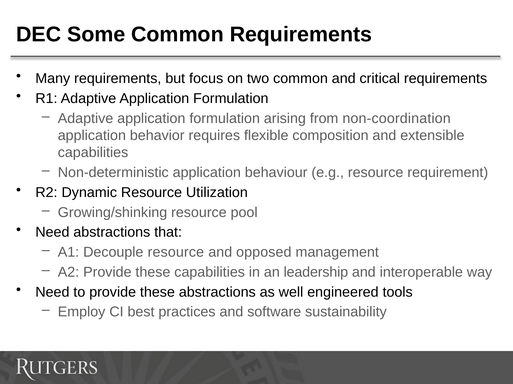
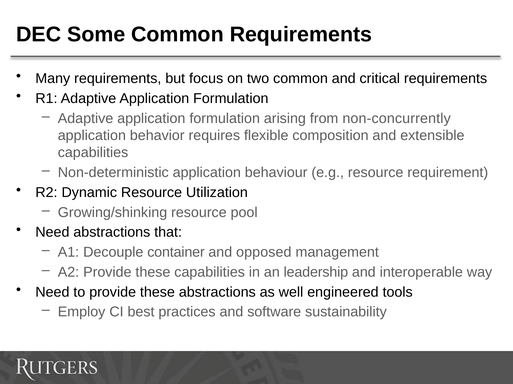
non-coordination: non-coordination -> non-concurrently (397, 119)
Decouple resource: resource -> container (176, 253)
